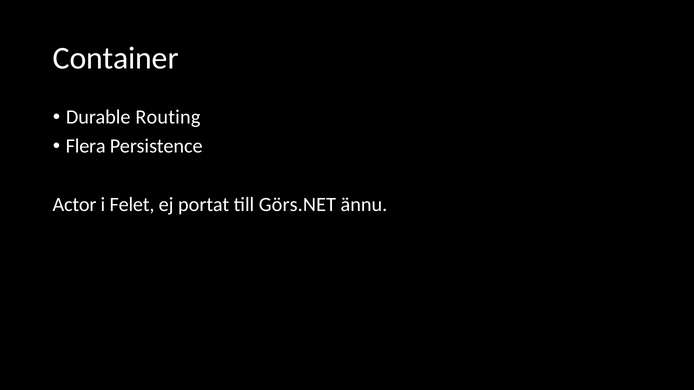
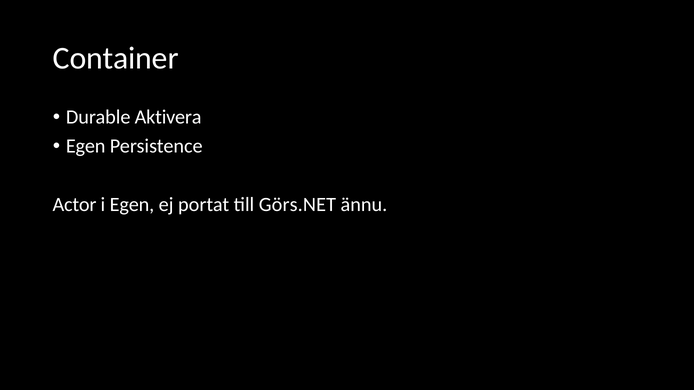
Routing: Routing -> Aktivera (168, 117)
Flera: Flera -> Egen (86, 146)
i Felet: Felet -> Egen (132, 205)
